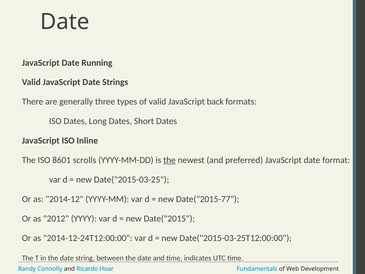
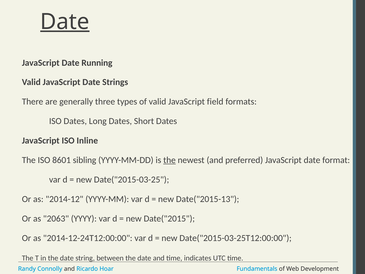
Date underline: none -> present (65, 22)
back: back -> field (215, 102)
scrolls: scrolls -> sibling (85, 160)
Date("2015-77: Date("2015-77 -> Date("2015-13 (208, 199)
2012: 2012 -> 2063 (56, 218)
